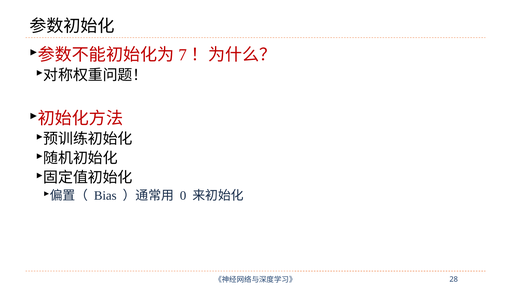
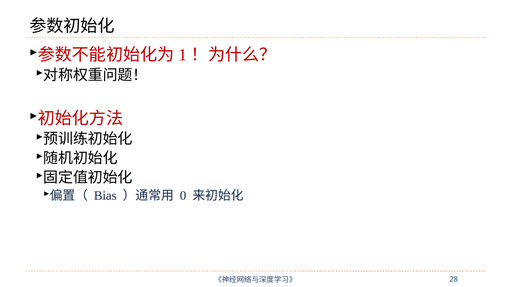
7: 7 -> 1 (183, 55)
